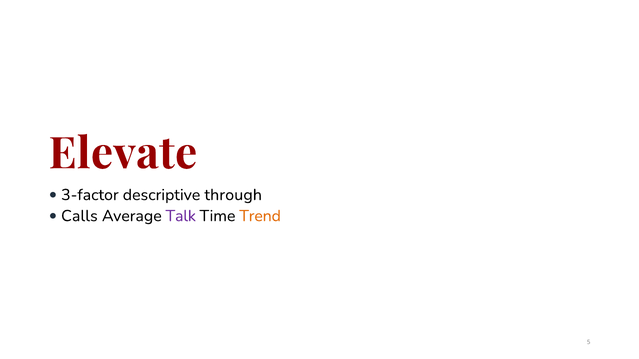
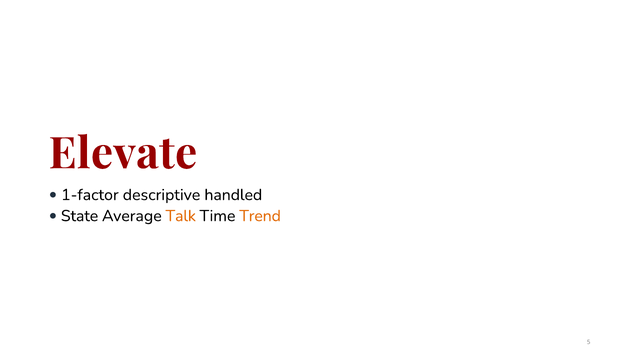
3-factor: 3-factor -> 1-factor (90, 195)
through: through -> handled (233, 195)
Calls: Calls -> State (80, 216)
Talk colour: purple -> orange (181, 216)
